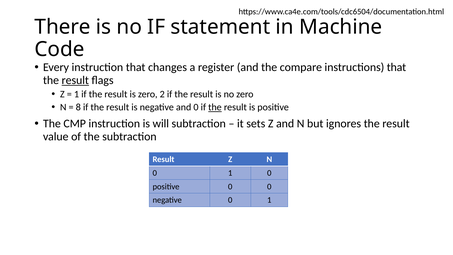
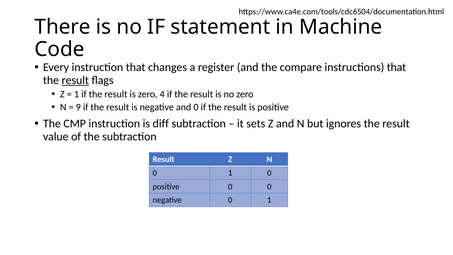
2: 2 -> 4 (162, 94)
8: 8 -> 9 (78, 107)
the underline: present -> none (215, 107)
will: will -> diff (161, 124)
